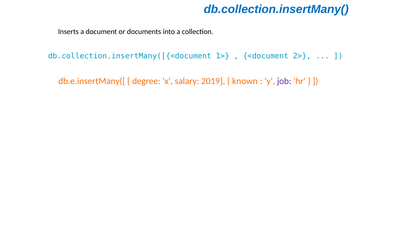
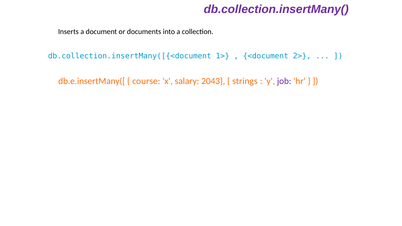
db.collection.insertMany( colour: blue -> purple (276, 9)
degree: degree -> course (146, 81)
2019: 2019 -> 2043 (213, 81)
known: known -> strings (245, 81)
